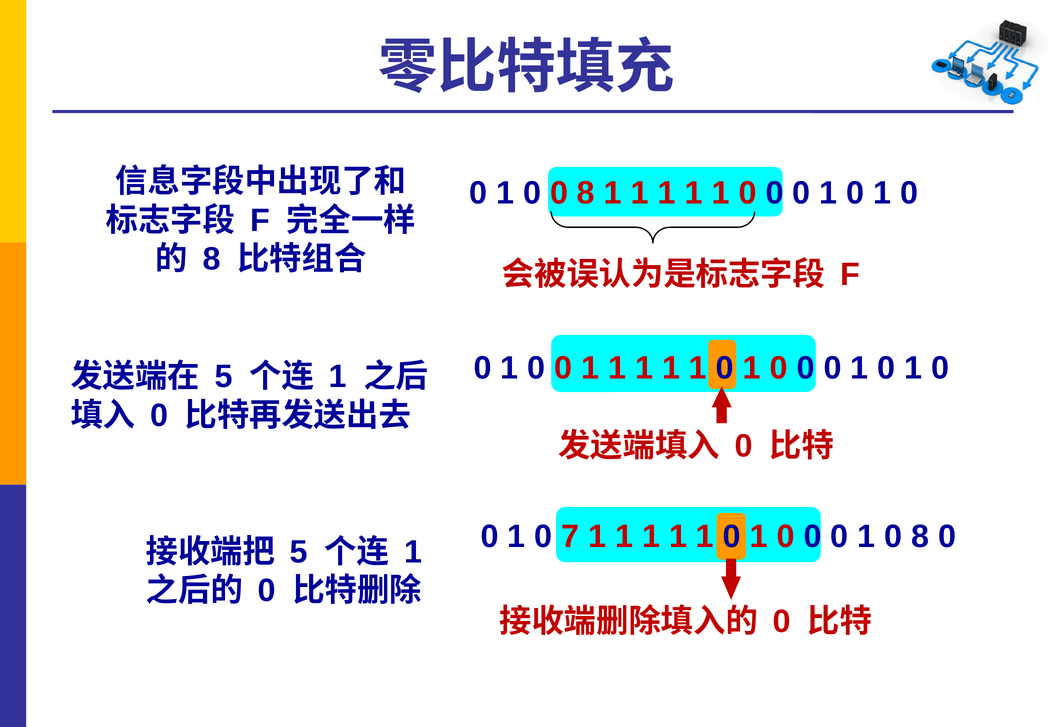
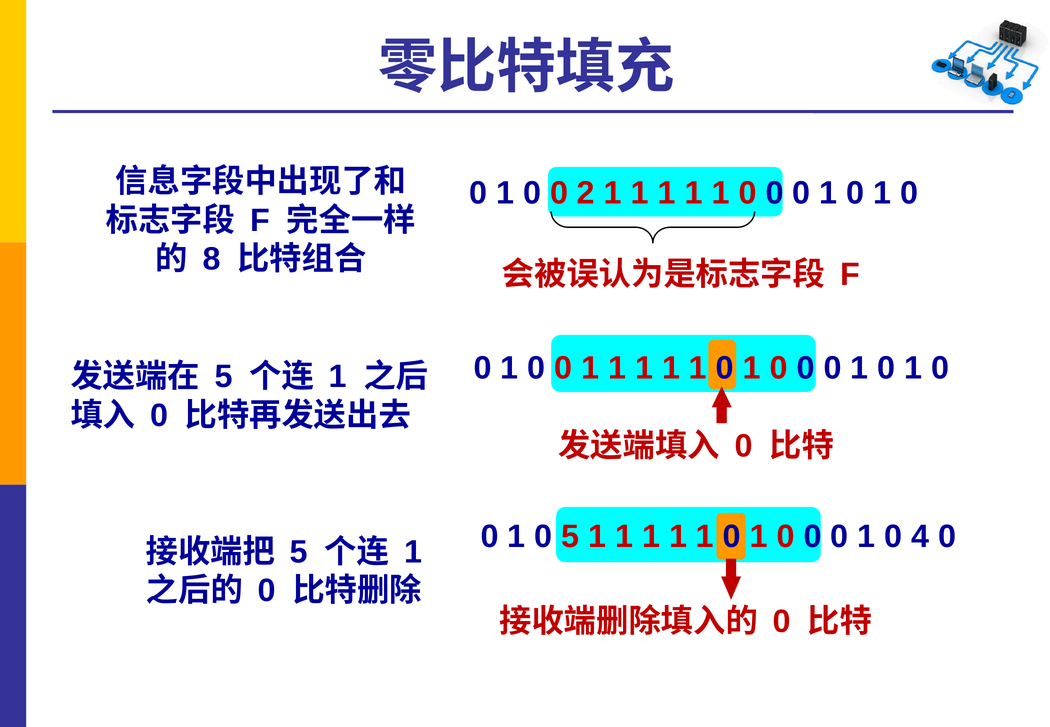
0 0 8: 8 -> 2 (586, 193)
0 7: 7 -> 5 (570, 536)
1 0 8: 8 -> 4 (920, 536)
